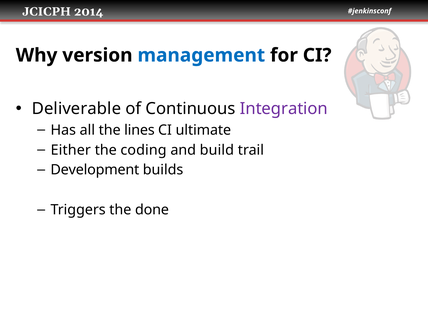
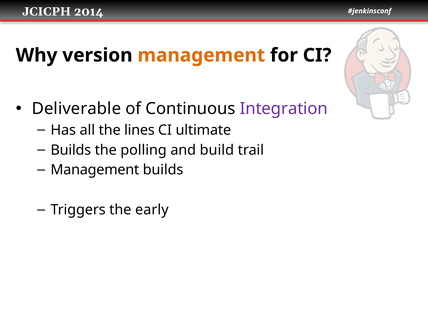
management colour: blue -> orange (201, 55)
Either: Either -> Builds (71, 150)
coding: coding -> polling (144, 150)
Development: Development -> Management (95, 170)
done: done -> early (152, 210)
